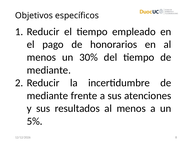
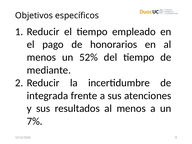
30%: 30% -> 52% (89, 57)
mediante: mediante -> integrada (47, 96)
5%: 5% -> 7% (35, 121)
